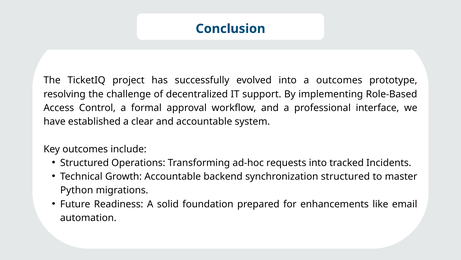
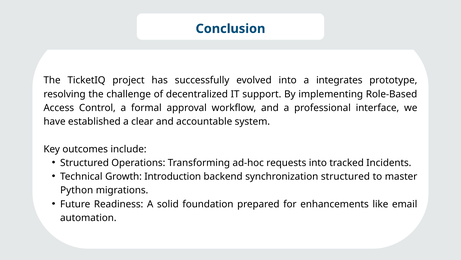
a outcomes: outcomes -> integrates (339, 80)
Growth Accountable: Accountable -> Introduction (173, 176)
